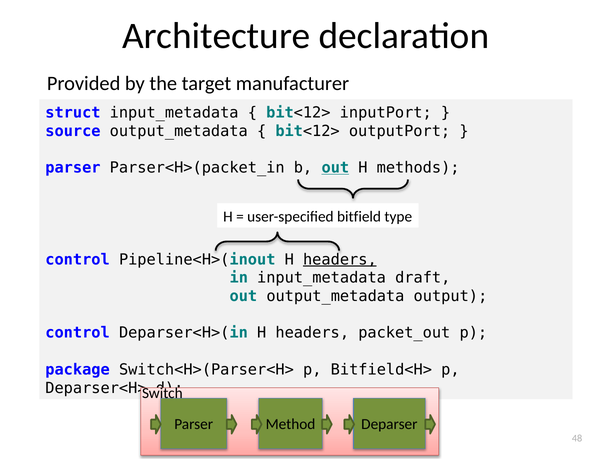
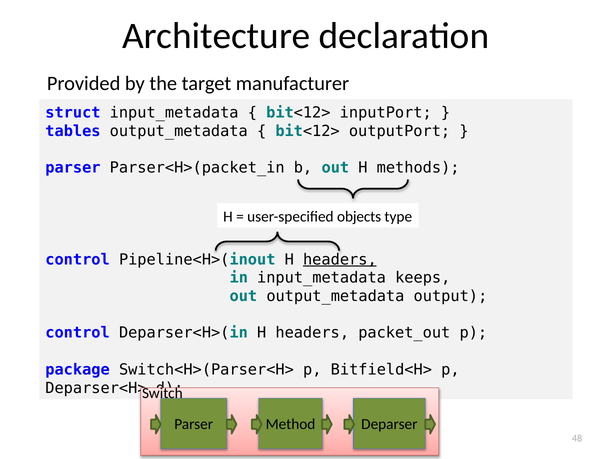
source: source -> tables (73, 131)
out underline: present -> none (335, 168)
bitfield: bitfield -> objects (359, 216)
draft: draft -> keeps (423, 278)
